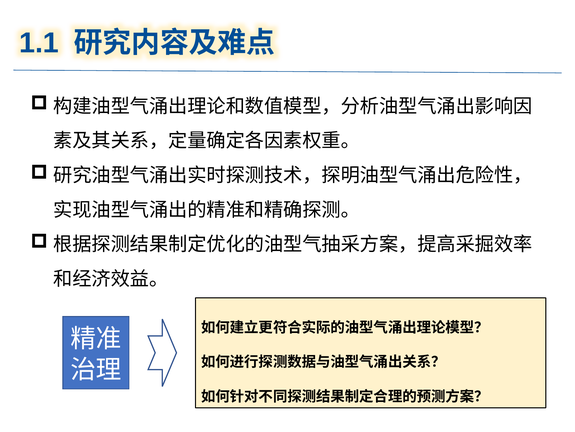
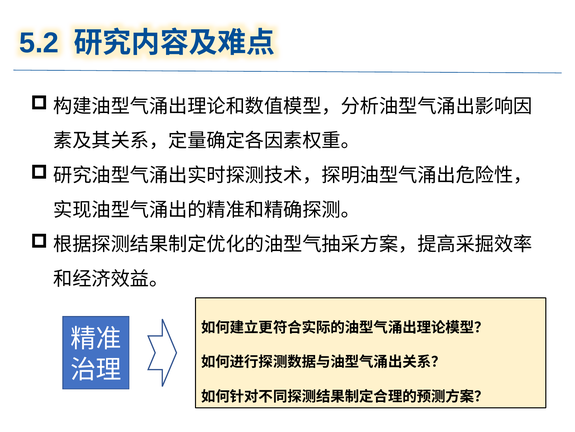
1.1: 1.1 -> 5.2 (39, 43)
